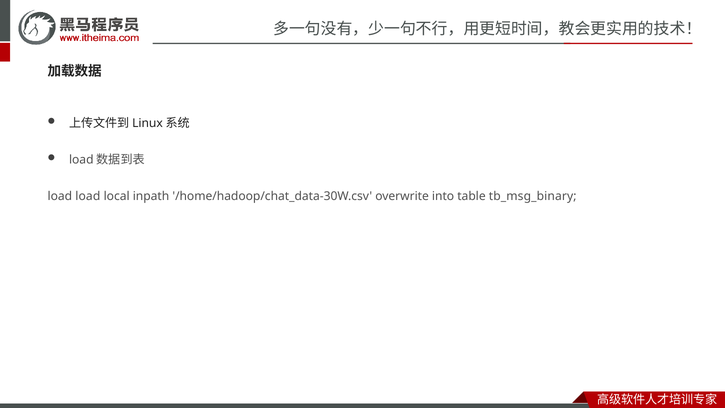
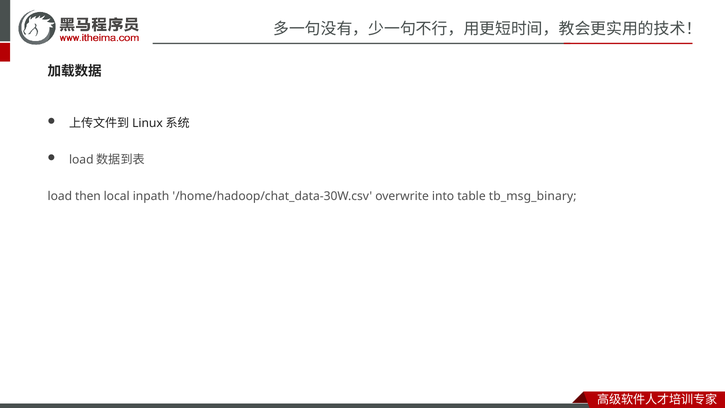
load load: load -> then (88, 196)
